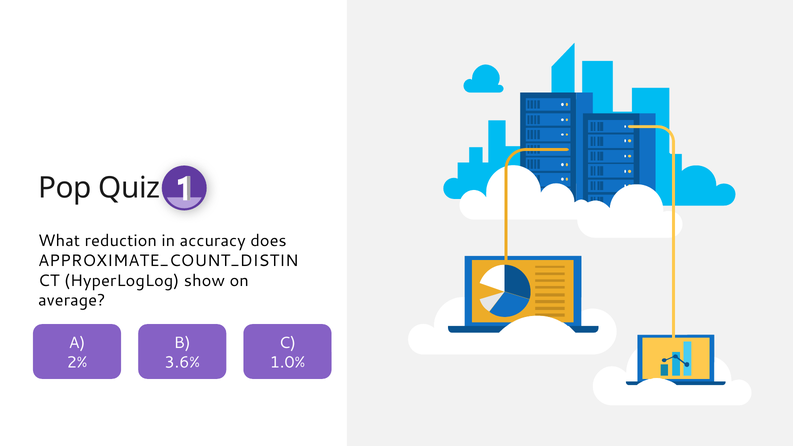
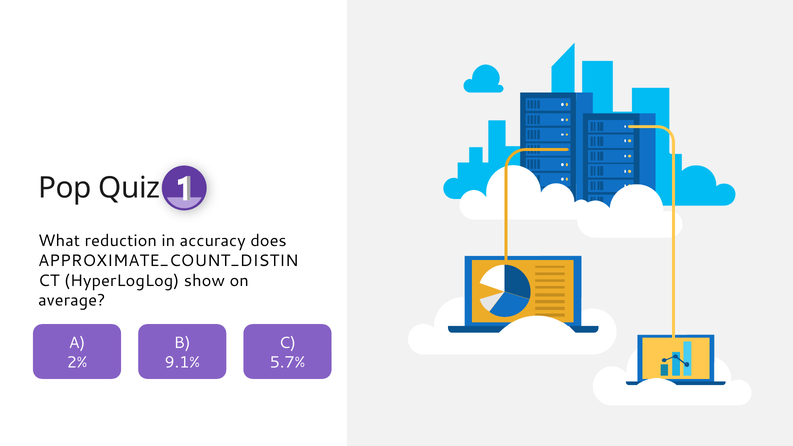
3.6%: 3.6% -> 9.1% (182, 362)
1.0%: 1.0% -> 5.7% (287, 362)
